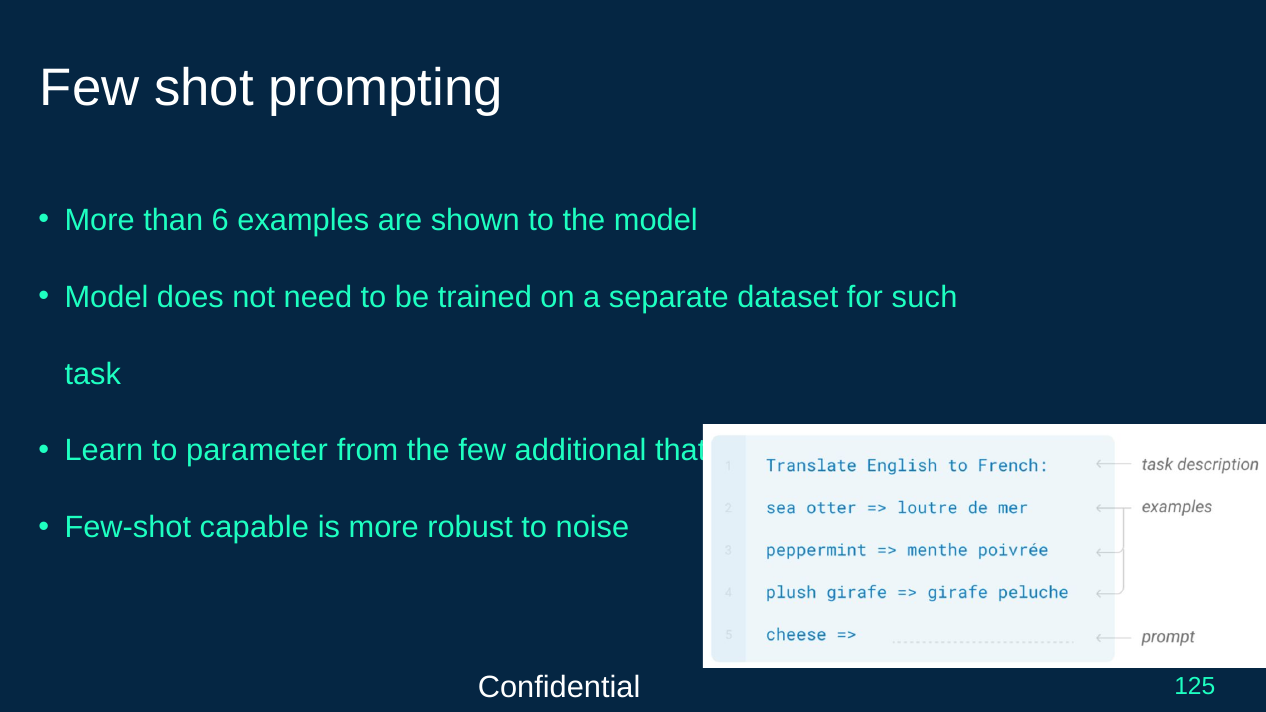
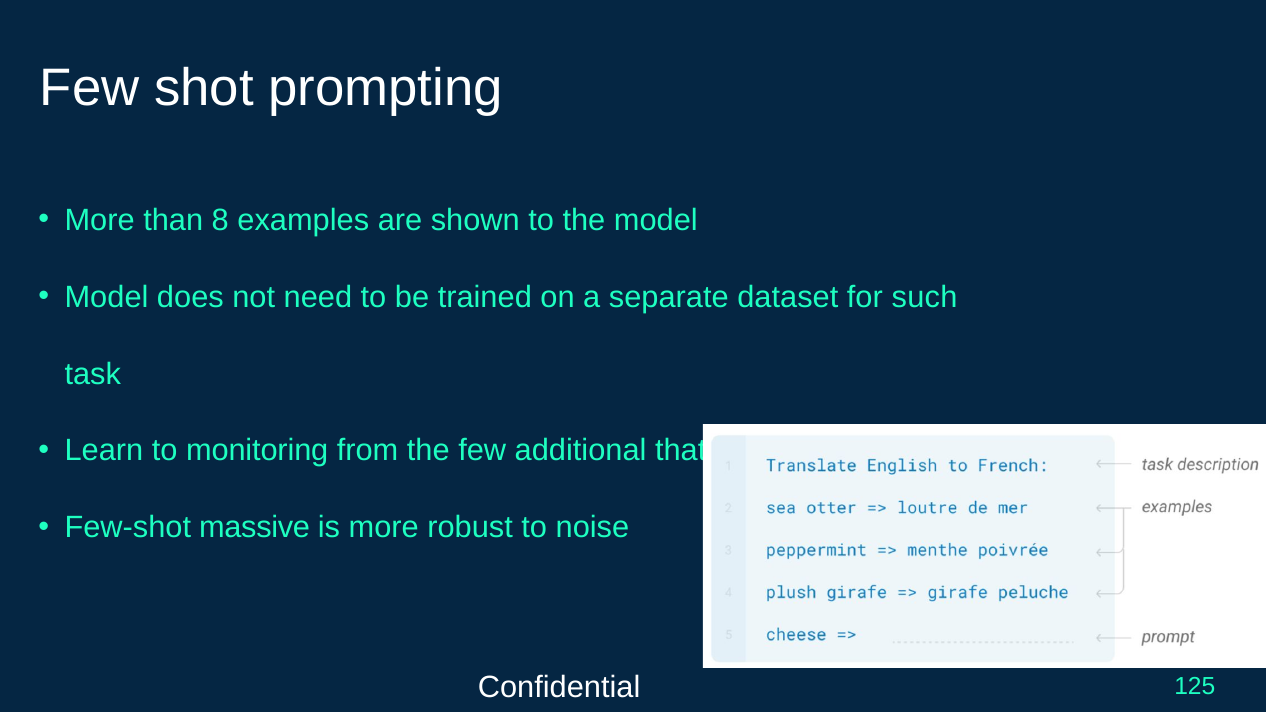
6: 6 -> 8 (220, 220)
parameter: parameter -> monitoring (257, 451)
capable: capable -> massive (255, 528)
